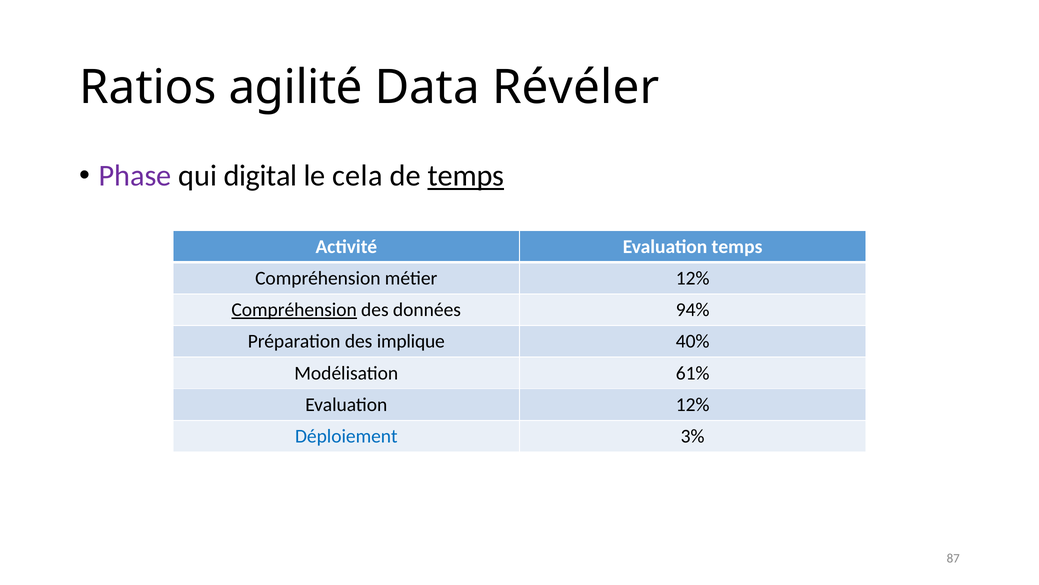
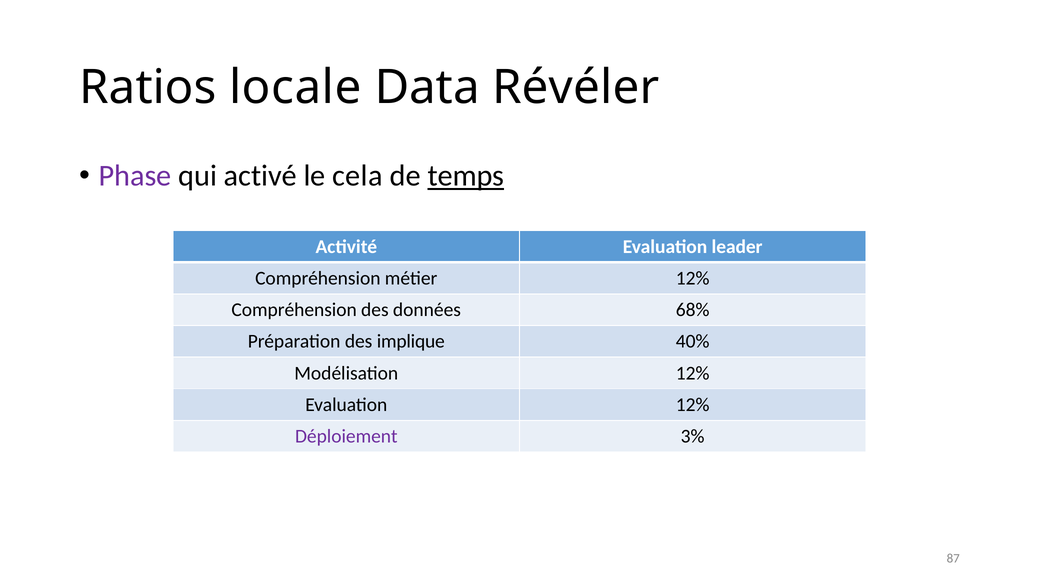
agilité: agilité -> locale (295, 87)
digital: digital -> activé (260, 176)
Evaluation temps: temps -> leader (737, 246)
Compréhension underline: present -> none (294, 310)
94%: 94% -> 68% (693, 310)
Modélisation 61%: 61% -> 12% (693, 373)
Déploiement colour: blue -> purple (346, 436)
